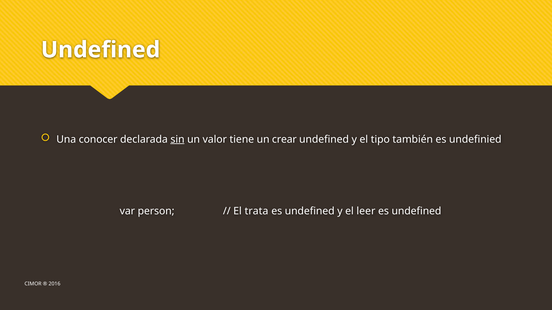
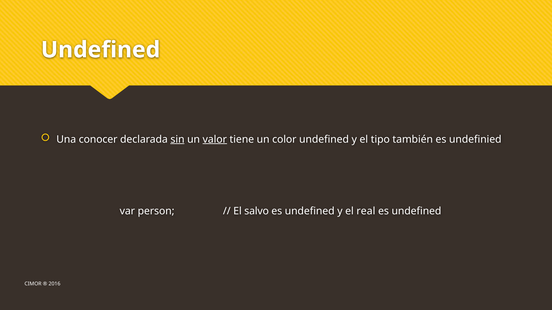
valor underline: none -> present (215, 140)
crear: crear -> color (284, 140)
trata: trata -> salvo (257, 211)
leer: leer -> real (366, 211)
